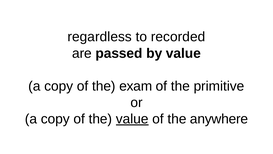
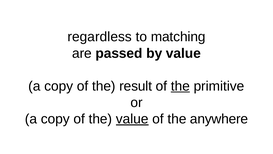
recorded: recorded -> matching (178, 37)
exam: exam -> result (136, 86)
the underline: none -> present (180, 86)
